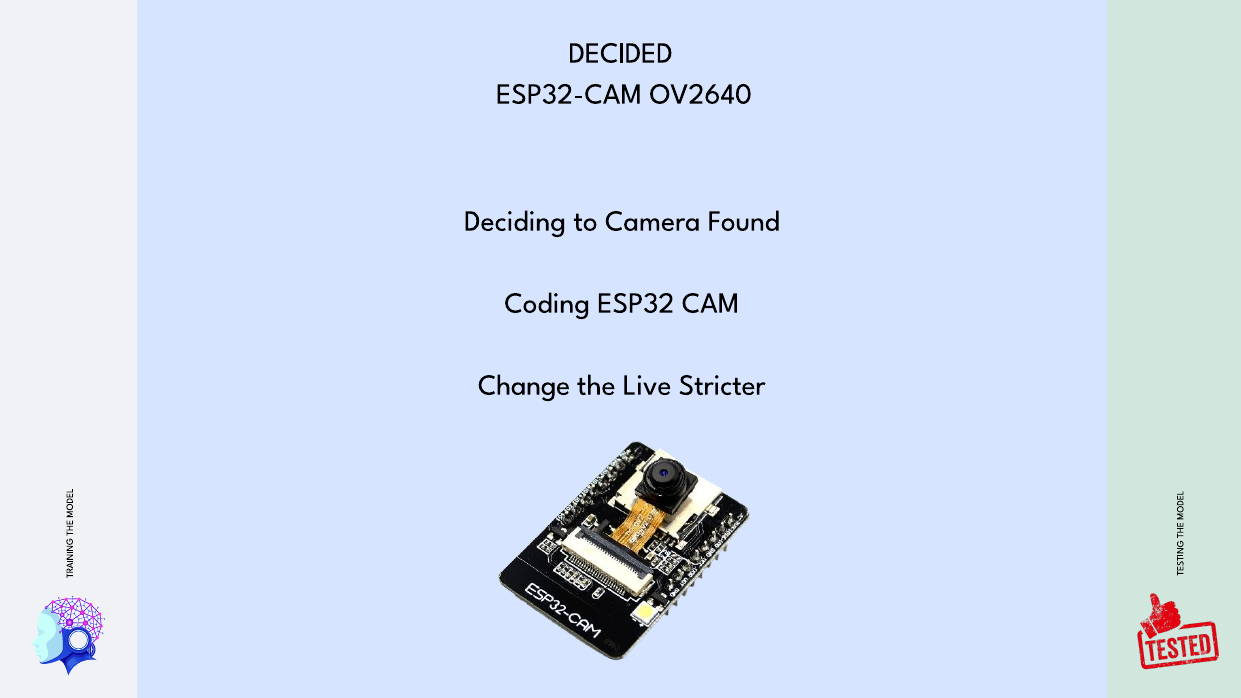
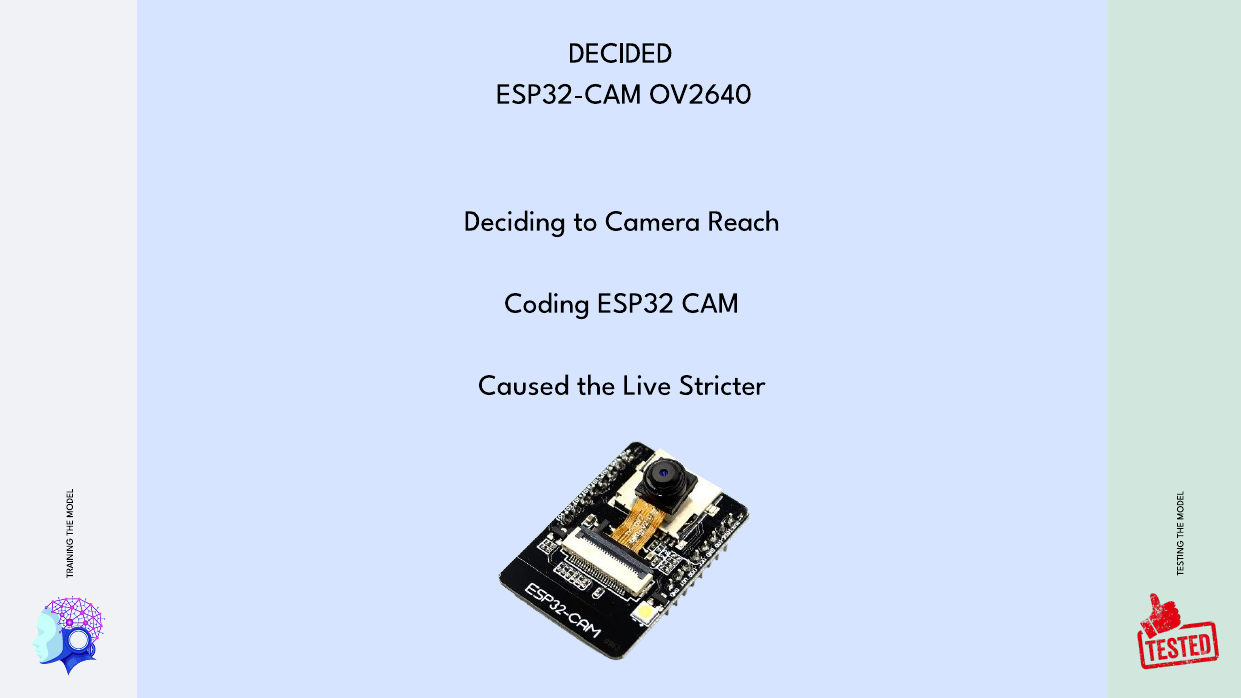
Found: Found -> Reach (744, 221)
Change: Change -> Caused (524, 385)
